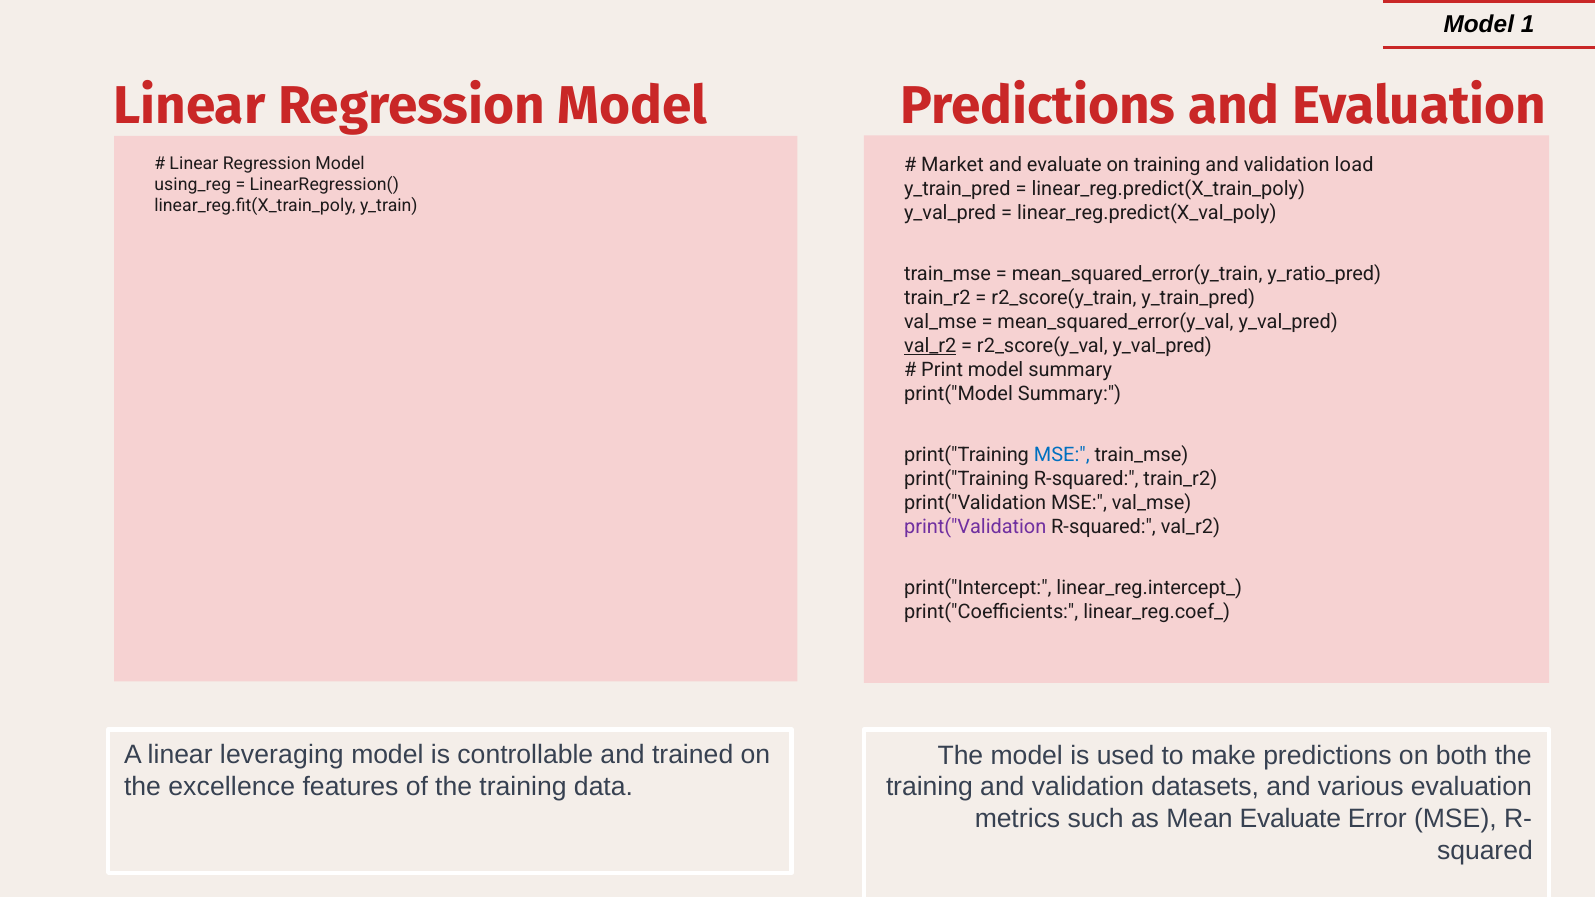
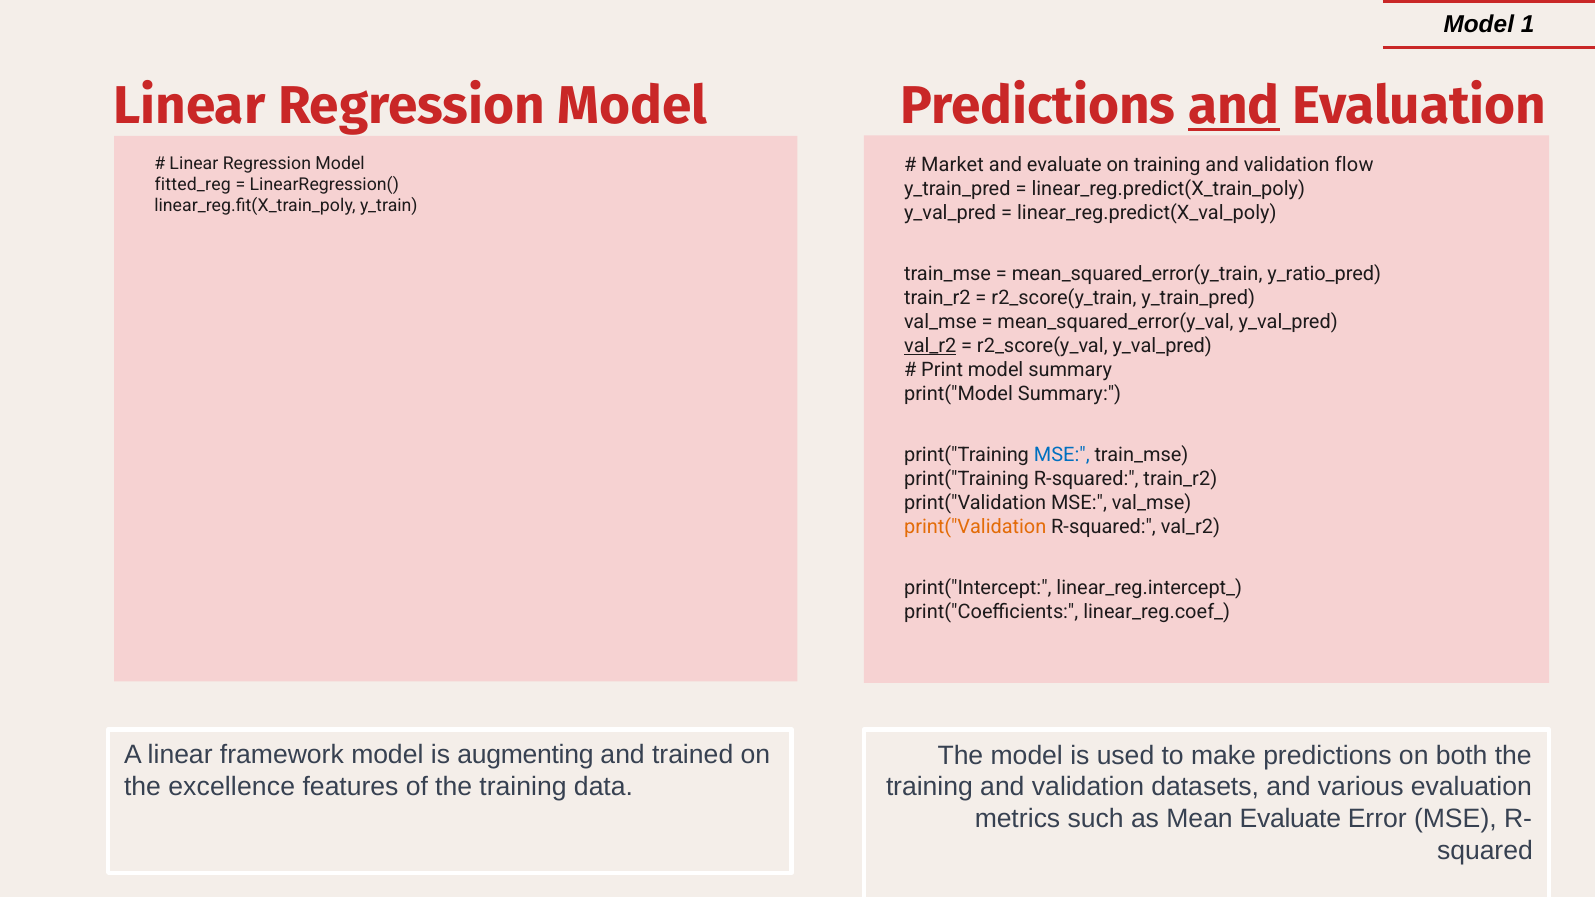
and underline: none -> present (1234, 106)
load: load -> flow (1354, 165)
using_reg: using_reg -> fitted_reg (193, 185)
print("Validation colour: purple -> orange (975, 527)
leveraging: leveraging -> framework (282, 755)
controllable: controllable -> augmenting (525, 755)
